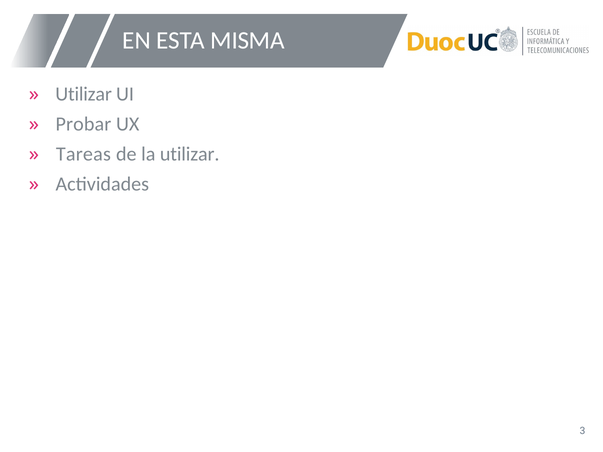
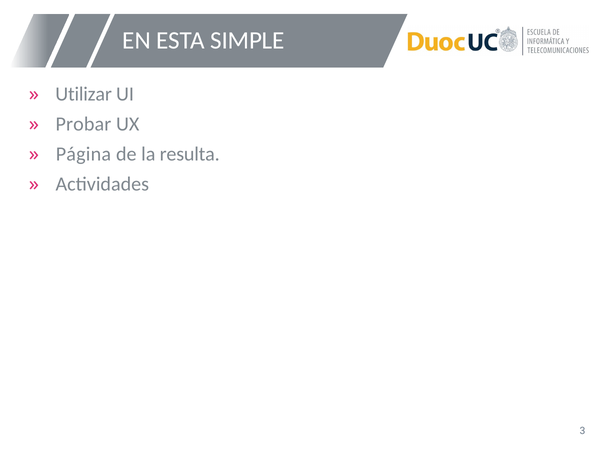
MISMA: MISMA -> SIMPLE (247, 41)
Tareas: Tareas -> Página (83, 154)
la utilizar: utilizar -> resulta (190, 154)
